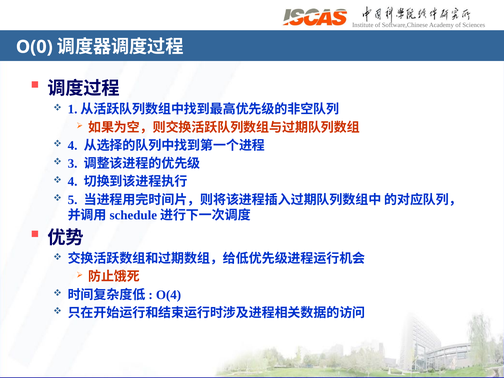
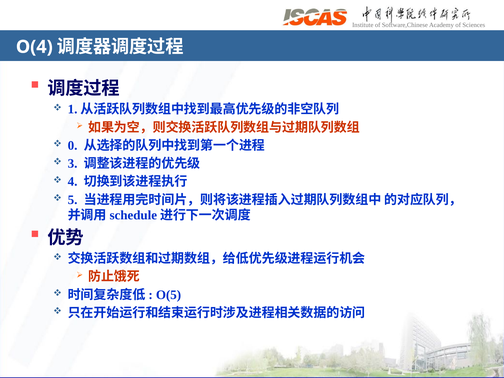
O(0: O(0 -> O(4 (34, 47)
4: 4 -> 0 (73, 145)
O(4: O(4 -> O(5 (169, 295)
